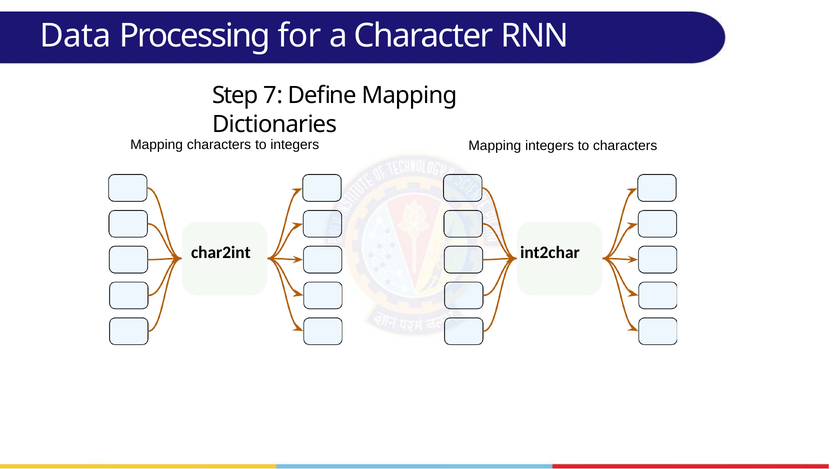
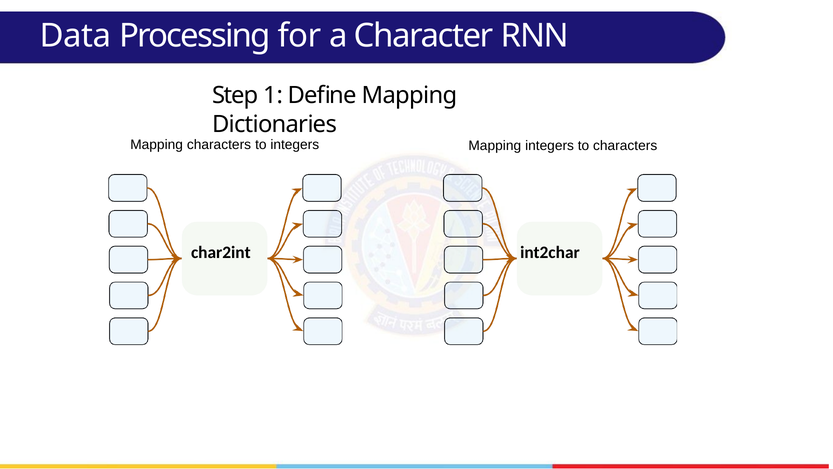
7: 7 -> 1 (273, 96)
